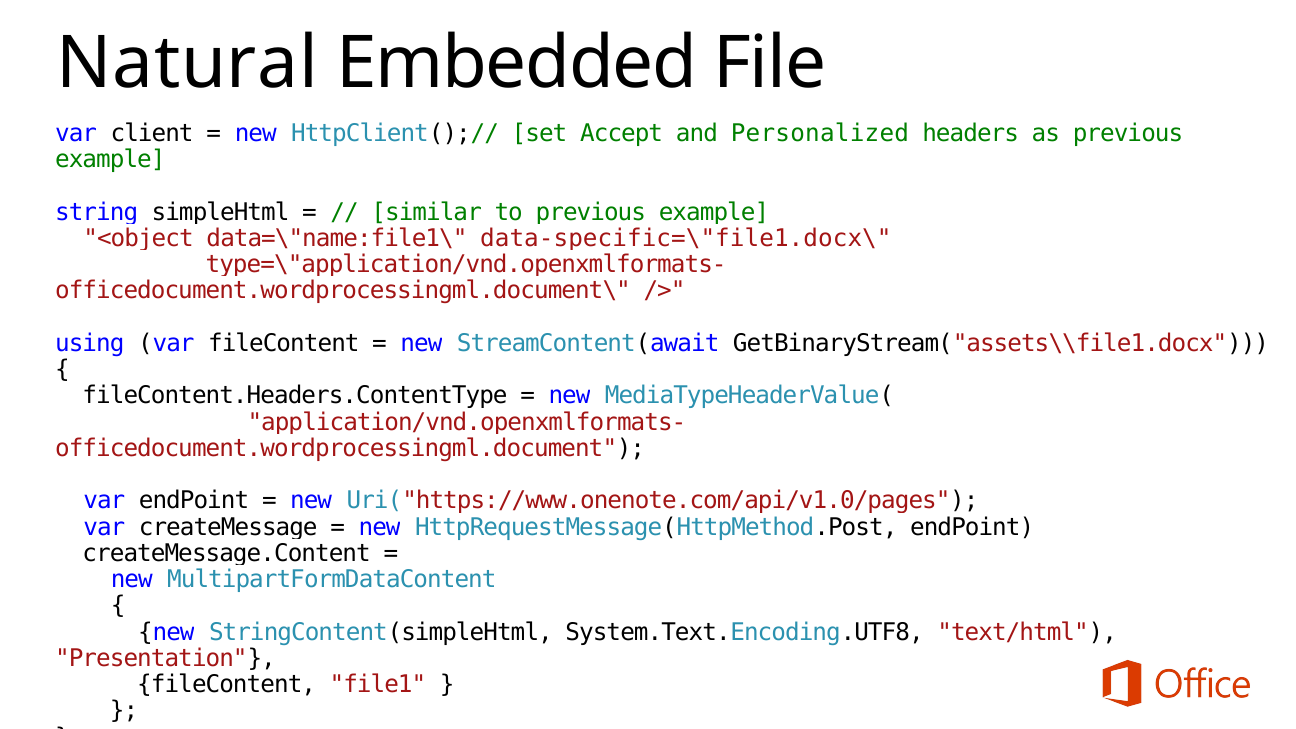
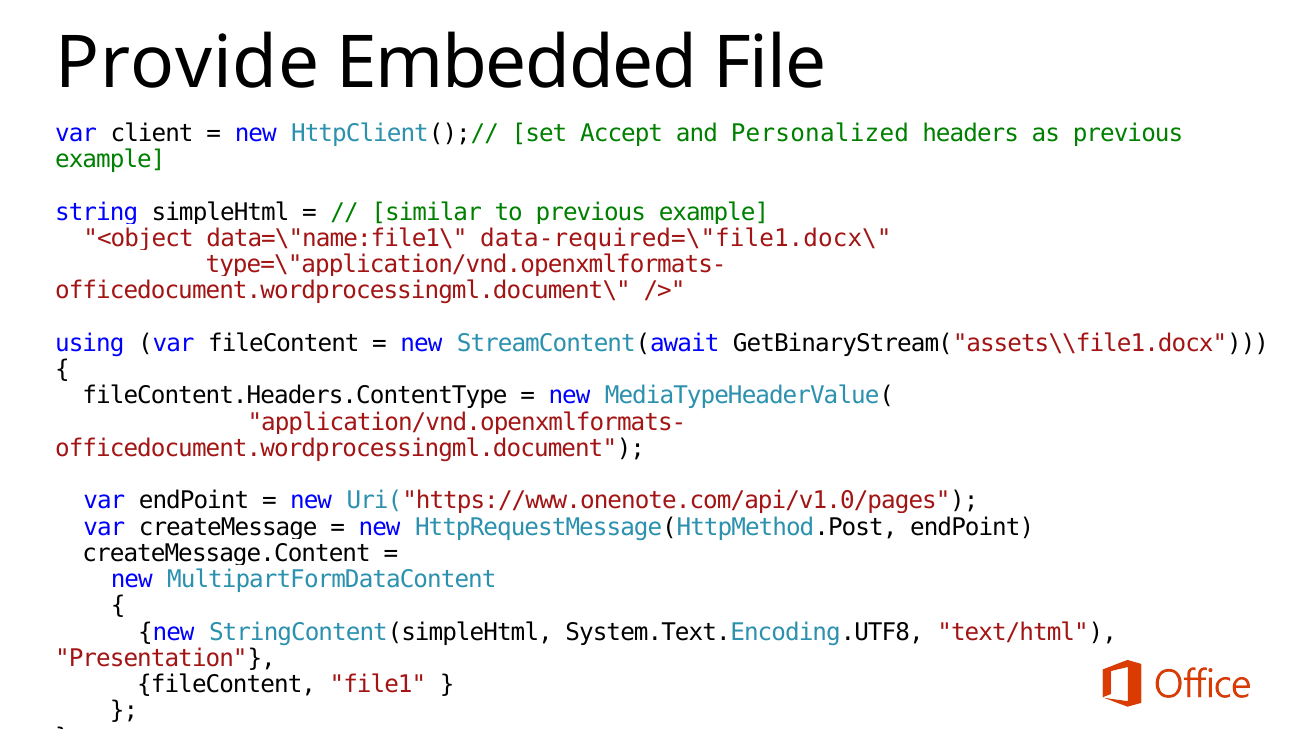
Natural: Natural -> Provide (187, 63)
data-specific=\"file1.docx\: data-specific=\"file1.docx\ -> data-required=\"file1.docx\ (686, 238)
